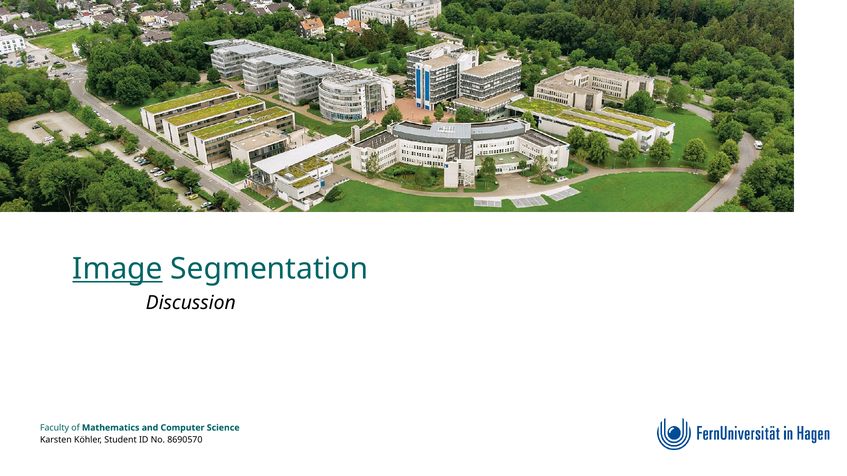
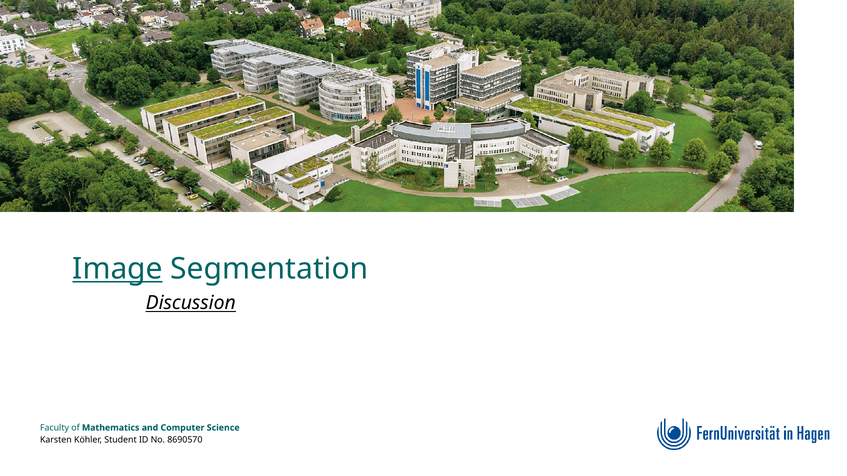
Discussion underline: none -> present (191, 303)
